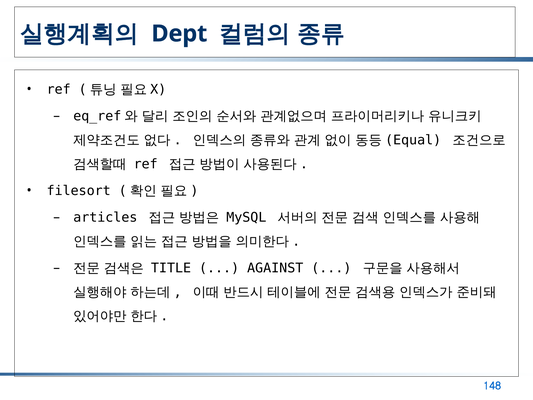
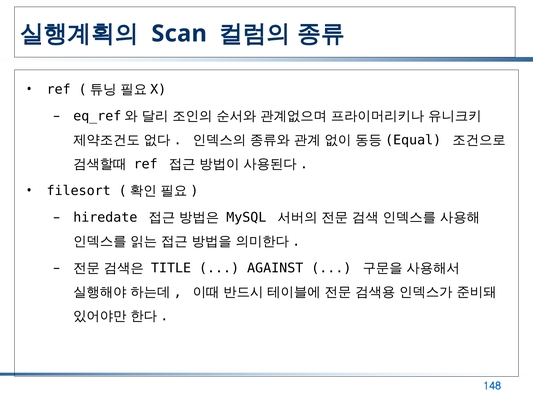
Dept: Dept -> Scan (179, 34)
articles: articles -> hiredate (105, 217)
